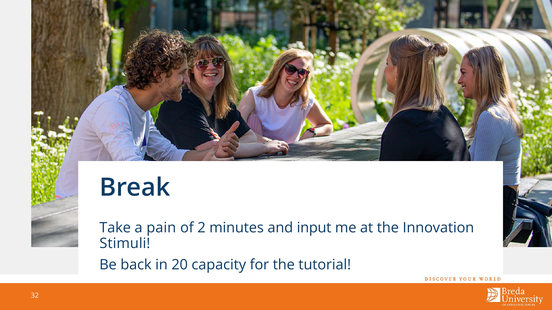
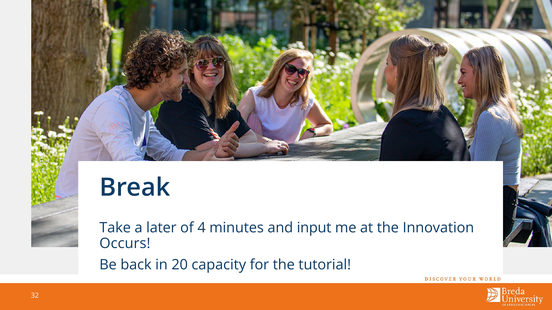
pain: pain -> later (161, 228)
2: 2 -> 4 (202, 228)
Stimuli: Stimuli -> Occurs (125, 244)
